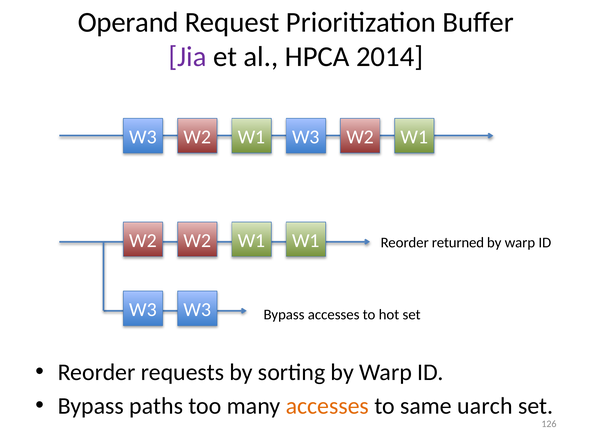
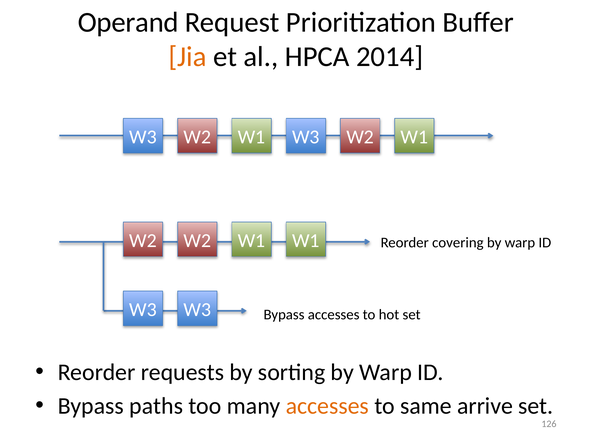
Jia colour: purple -> orange (188, 57)
returned: returned -> covering (458, 243)
uarch: uarch -> arrive (485, 406)
